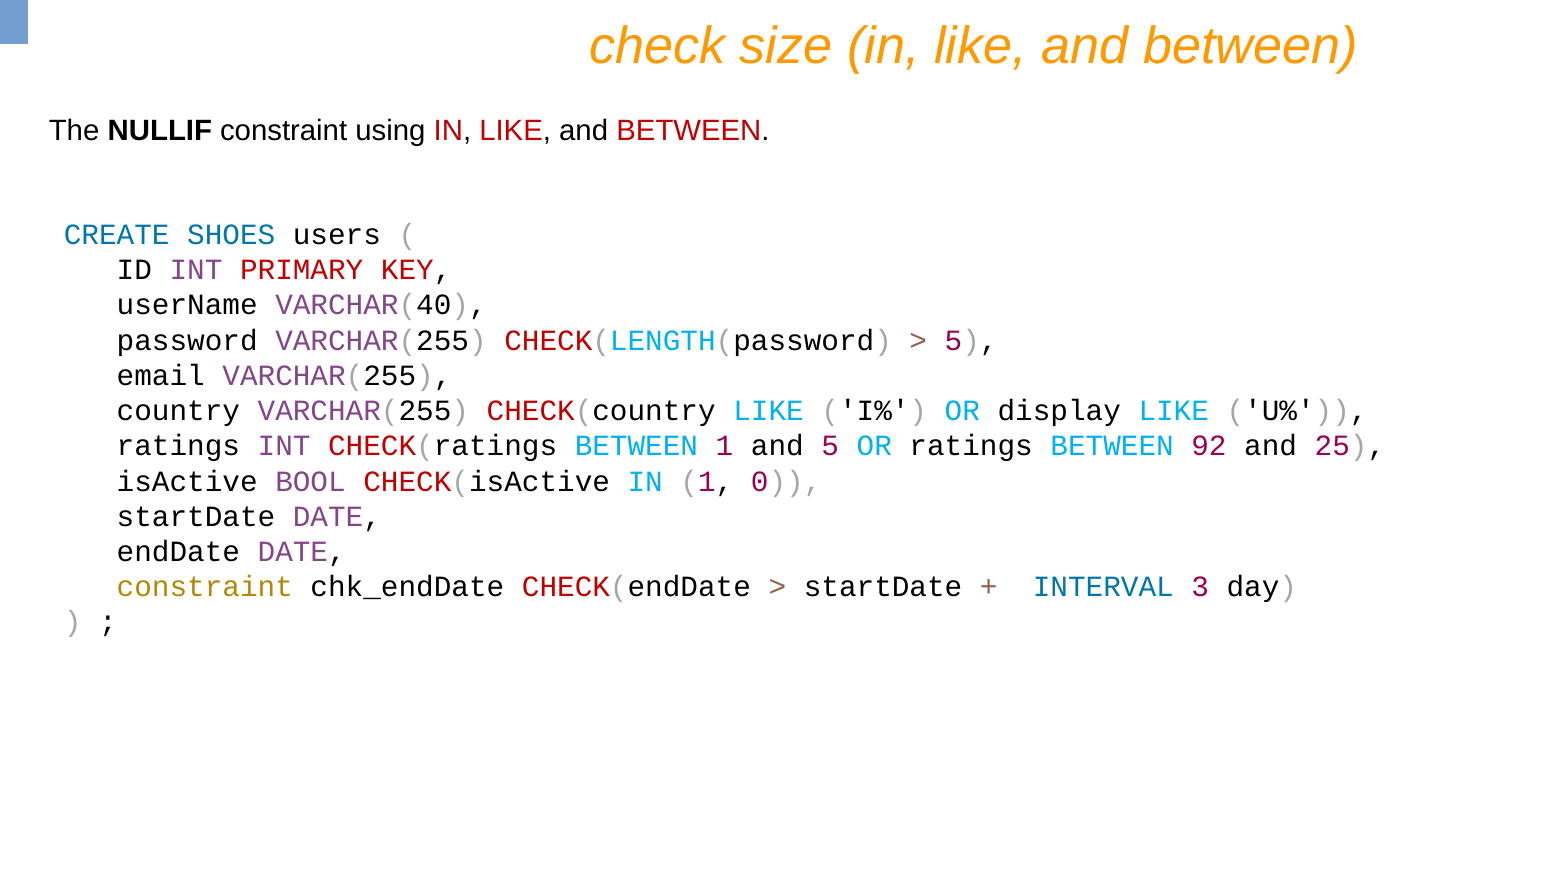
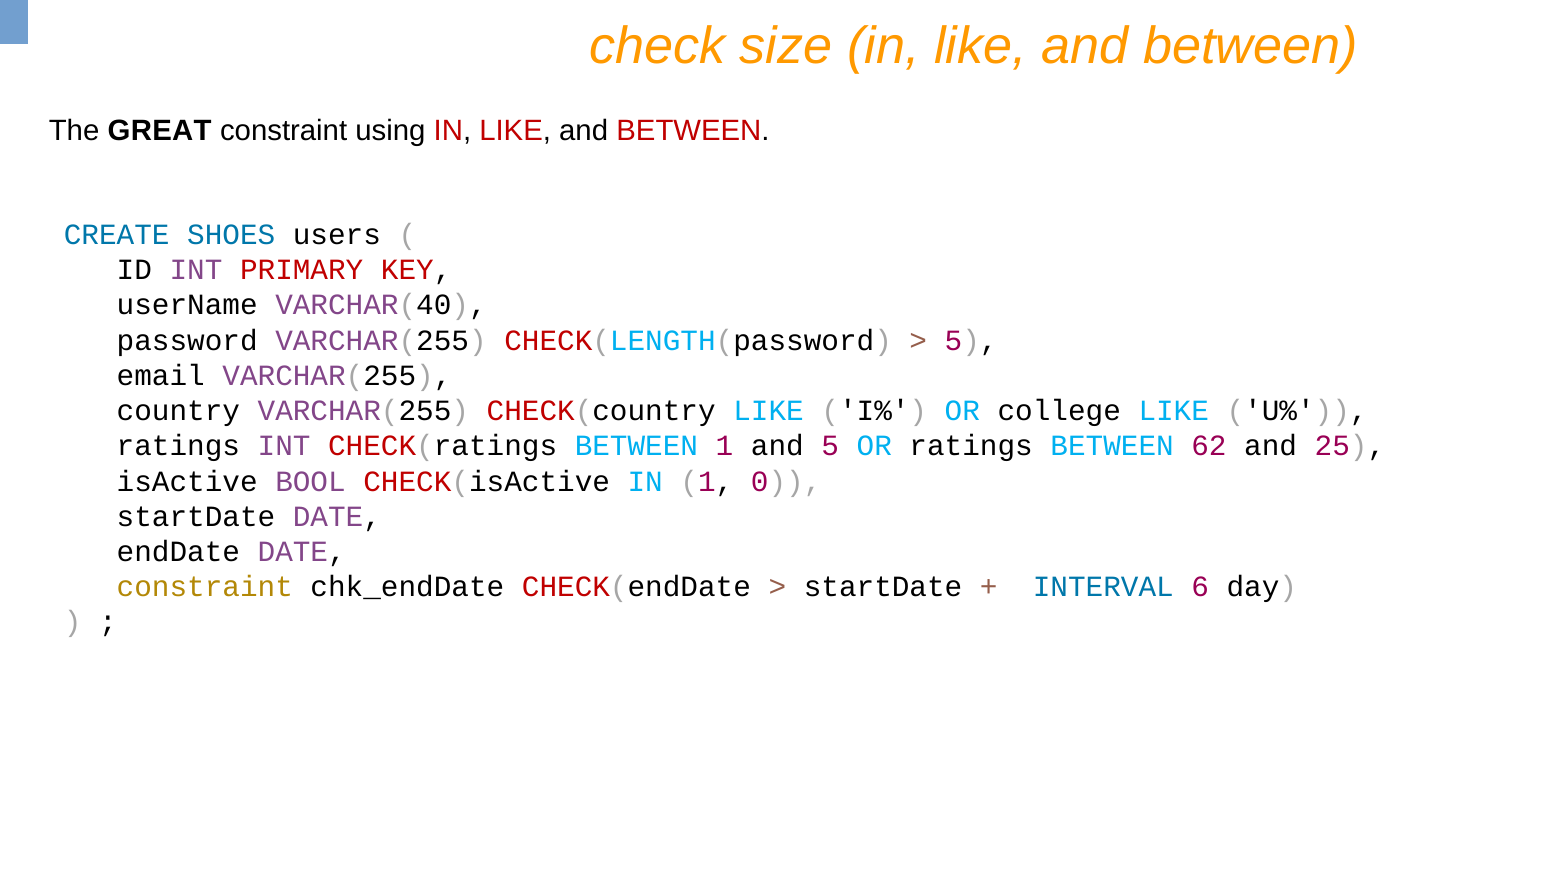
NULLIF: NULLIF -> GREAT (160, 130)
display: display -> college (1059, 411)
92: 92 -> 62 (1209, 446)
3: 3 -> 6 (1200, 587)
